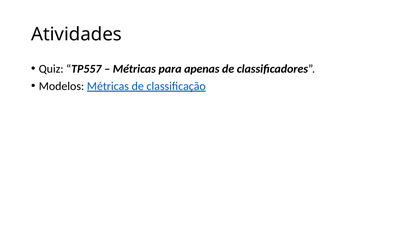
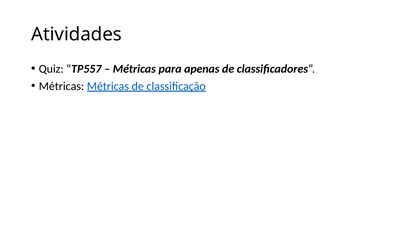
Modelos: Modelos -> Métricas (61, 86)
